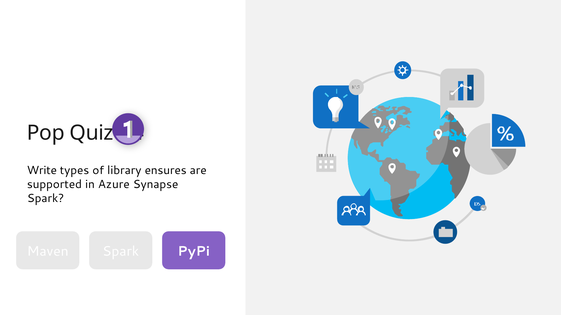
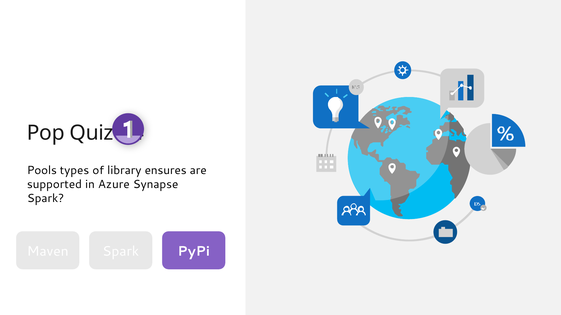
Write: Write -> Pools (42, 171)
